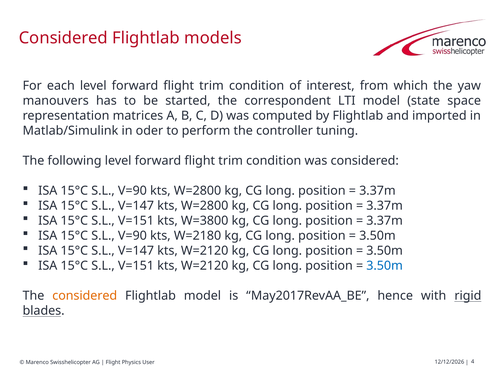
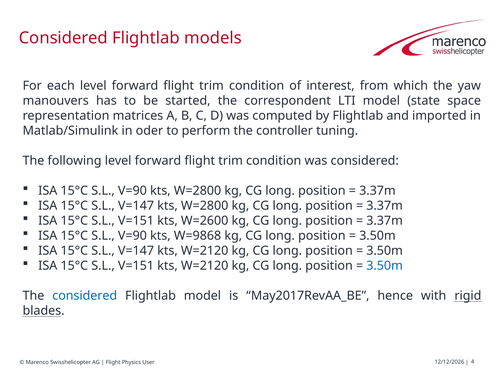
W=3800: W=3800 -> W=2600 (205, 221)
W=2180: W=2180 -> W=9868 (198, 236)
considered colour: orange -> blue (85, 296)
